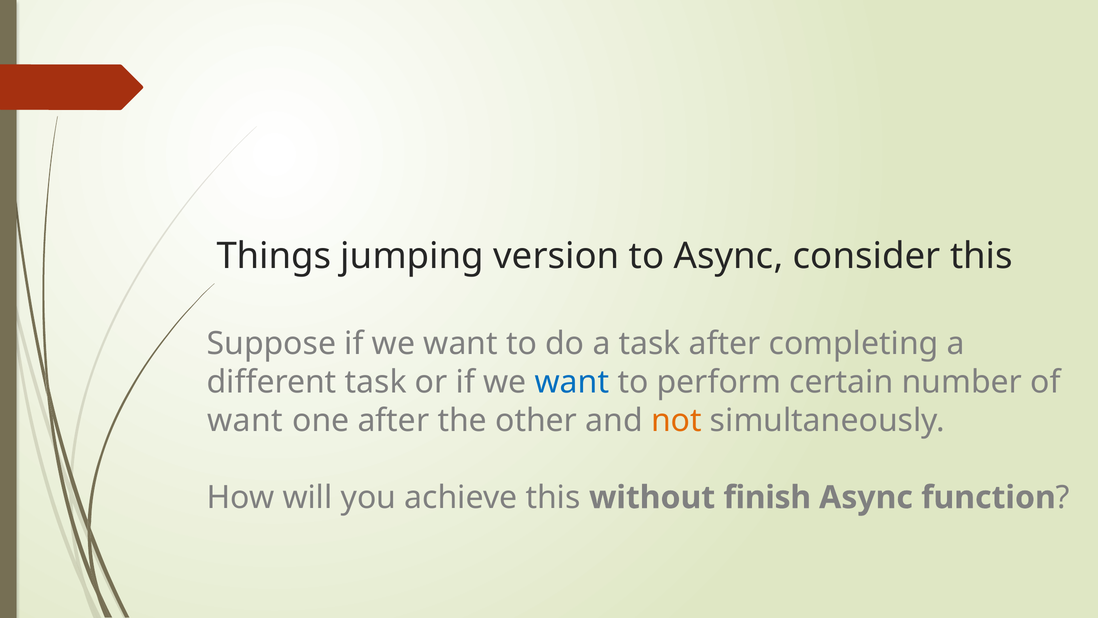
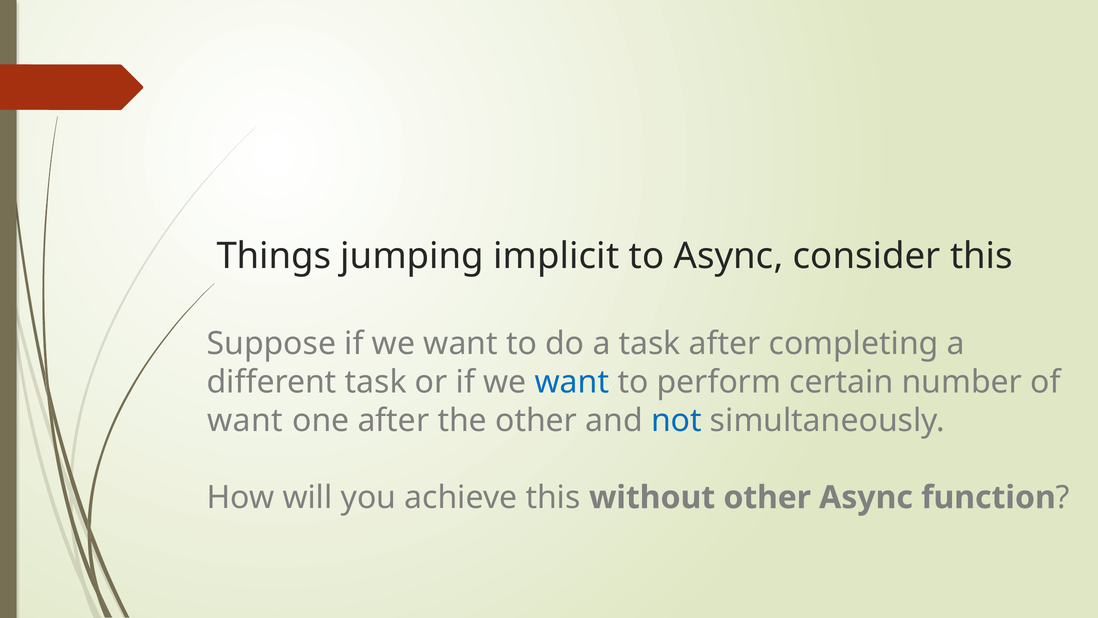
version: version -> implicit (556, 256)
not colour: orange -> blue (676, 420)
without finish: finish -> other (767, 497)
